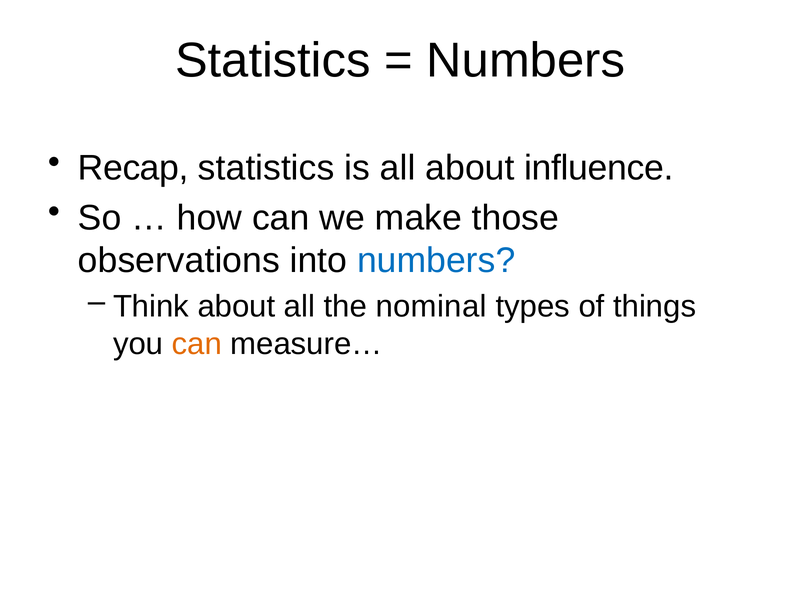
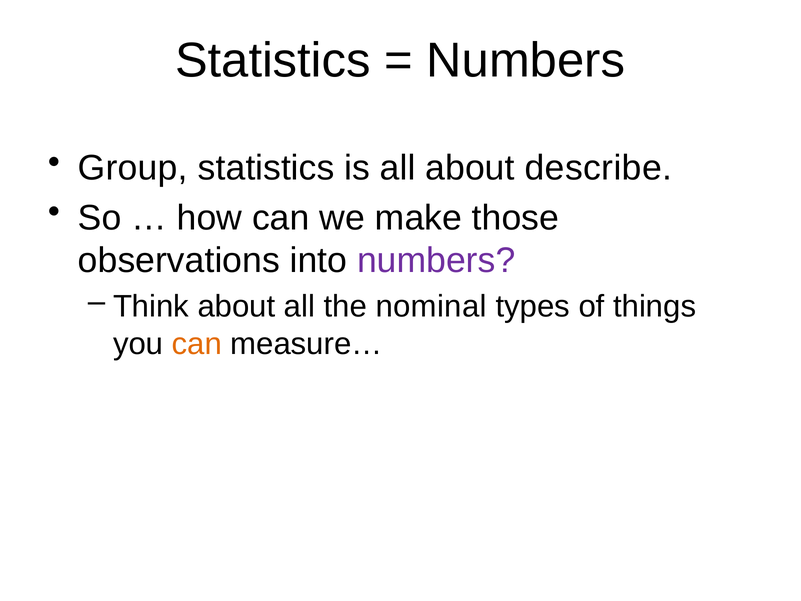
Recap: Recap -> Group (133, 168)
influence: influence -> describe (598, 168)
numbers colour: blue -> purple (436, 261)
